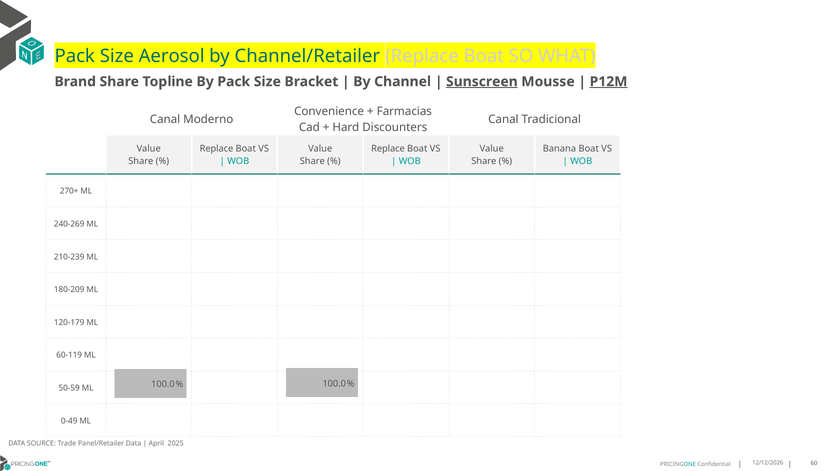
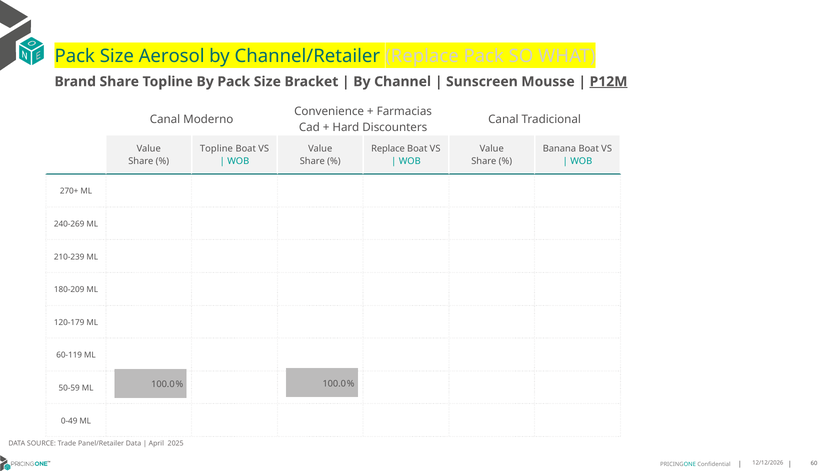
Channel/Retailer Replace Boat: Boat -> Pack (484, 56)
Sunscreen underline: present -> none (482, 82)
Replace: Replace -> Topline (216, 149)
